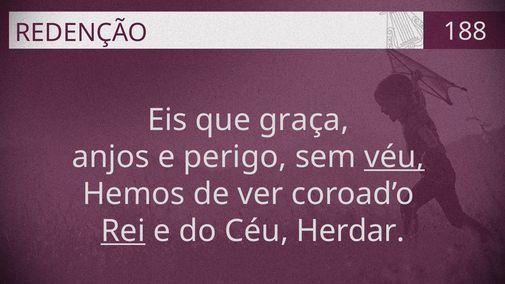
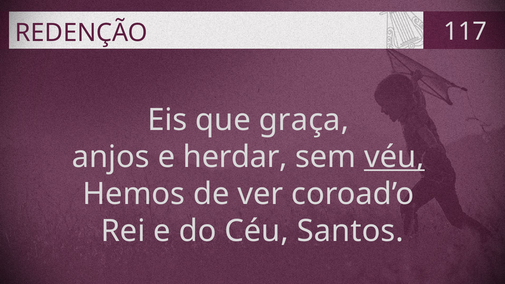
188: 188 -> 117 (465, 32)
perigo: perigo -> herdar (235, 157)
Rei underline: present -> none (123, 231)
Herdar: Herdar -> Santos (350, 231)
